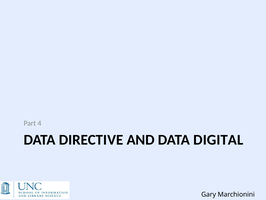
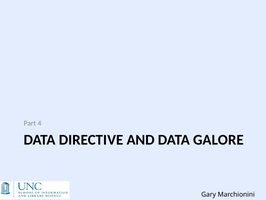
DIGITAL: DIGITAL -> GALORE (218, 139)
